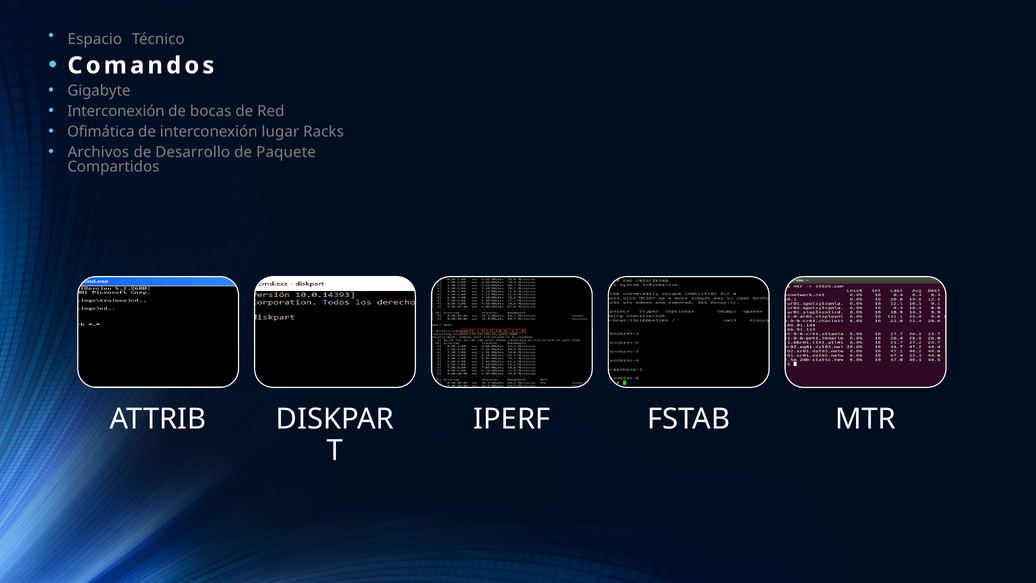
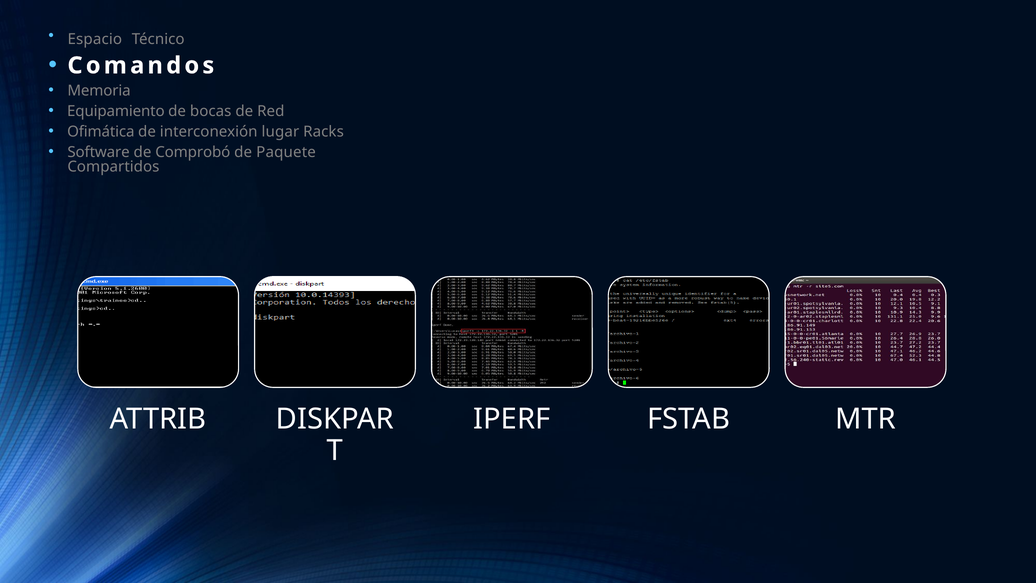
Gigabyte: Gigabyte -> Memoria (99, 91)
Interconexión: Interconexión -> Equipamiento (116, 111)
Archivos: Archivos -> Software (99, 152)
Desarrollo: Desarrollo -> Comprobó (193, 152)
